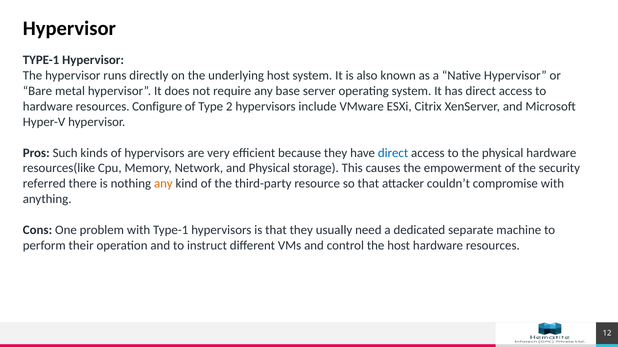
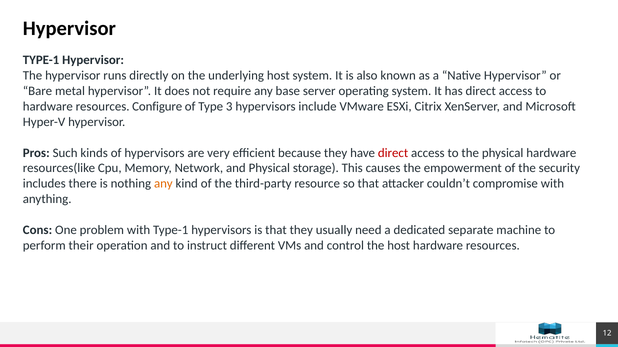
2: 2 -> 3 (229, 107)
direct colour: blue -> red (393, 153)
referred: referred -> includes (44, 184)
